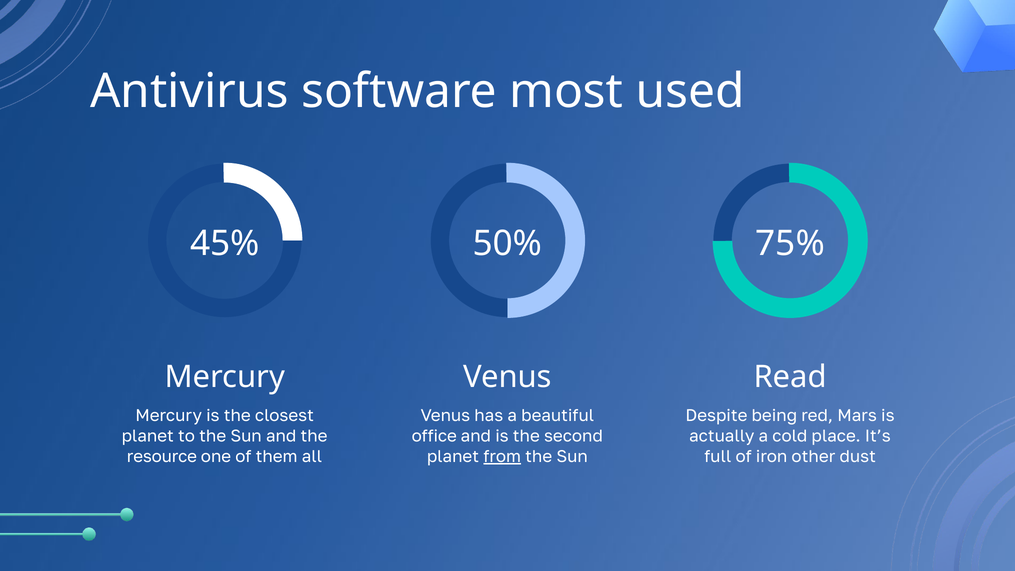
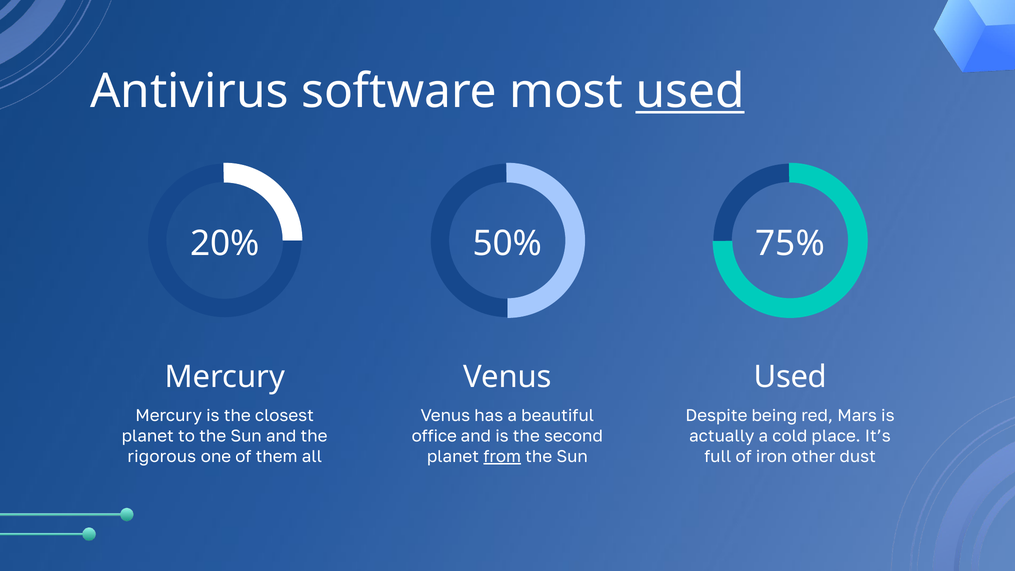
used underline: none -> present (690, 92)
45%: 45% -> 20% (225, 243)
Read: Read -> Used (790, 377)
resource: resource -> rigorous (162, 456)
